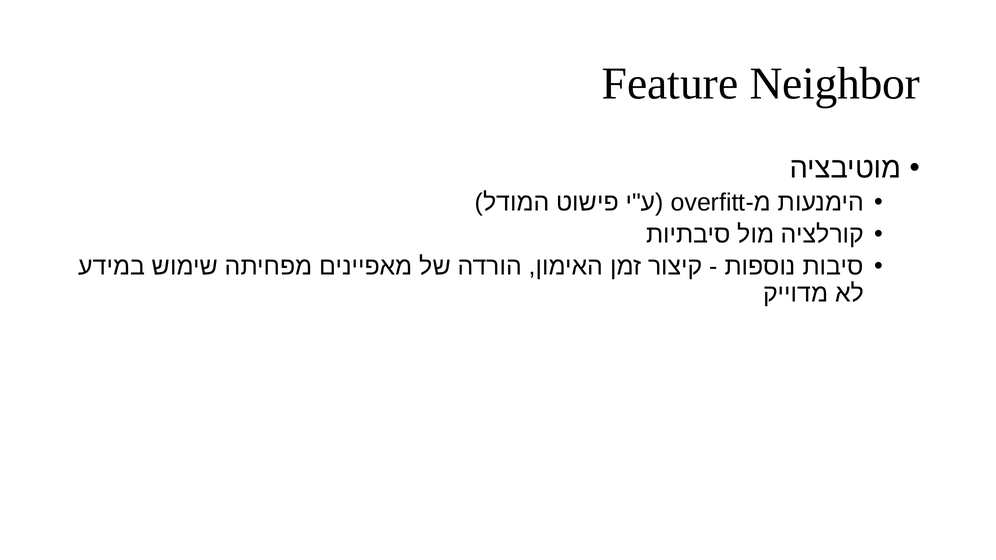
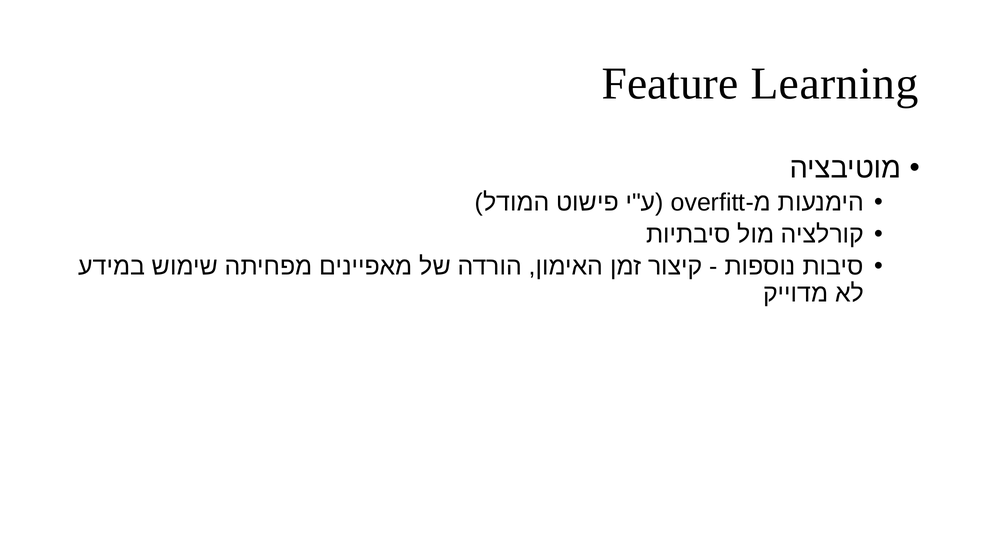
Neighbor: Neighbor -> Learning (834, 84)
